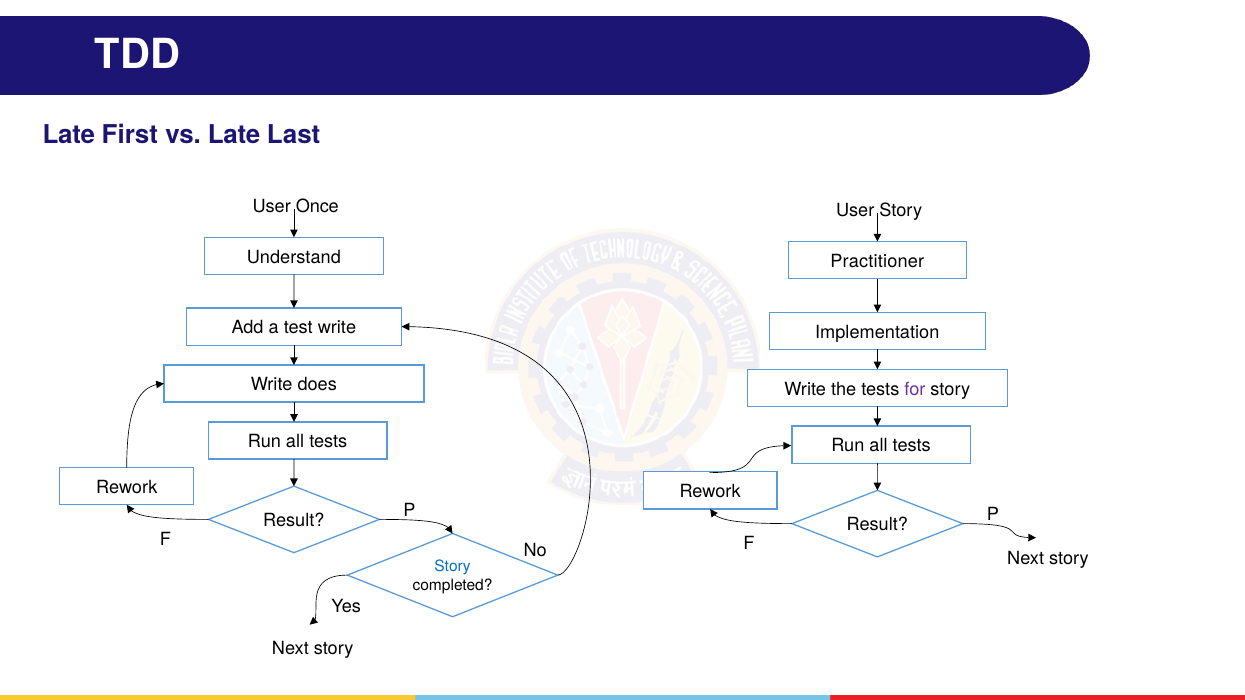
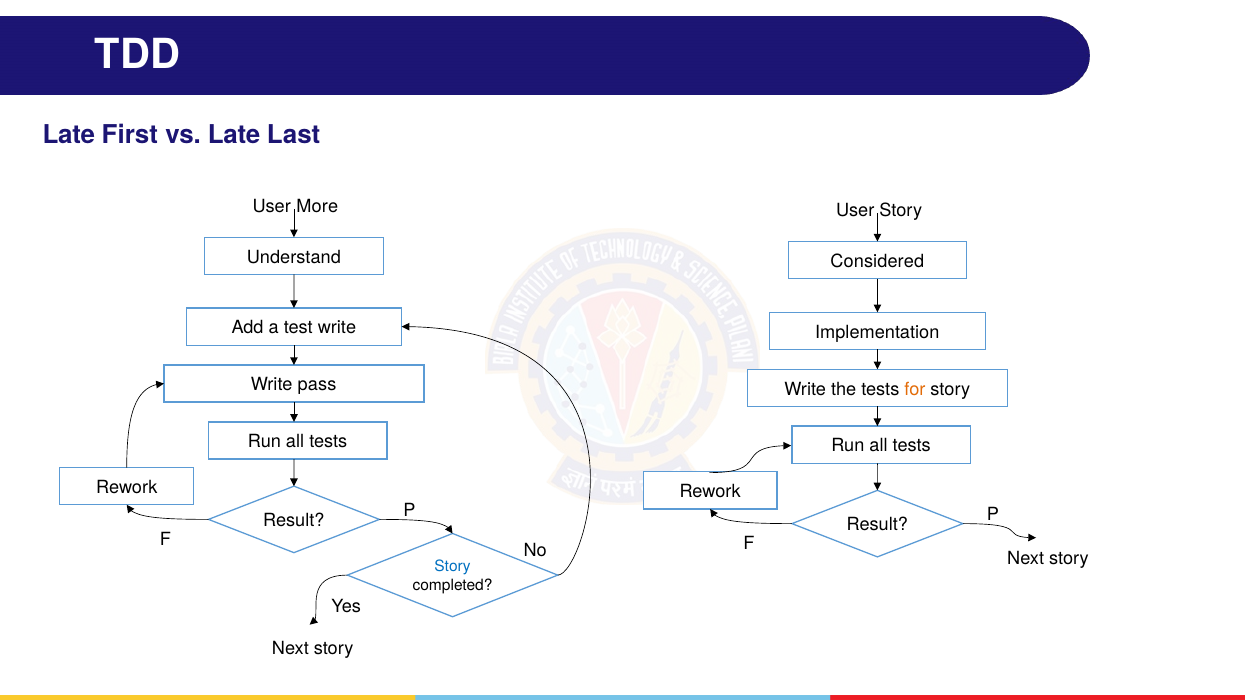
Once: Once -> More (317, 206)
Practitioner: Practitioner -> Considered (877, 261)
does: does -> pass (317, 385)
for colour: purple -> orange (915, 389)
